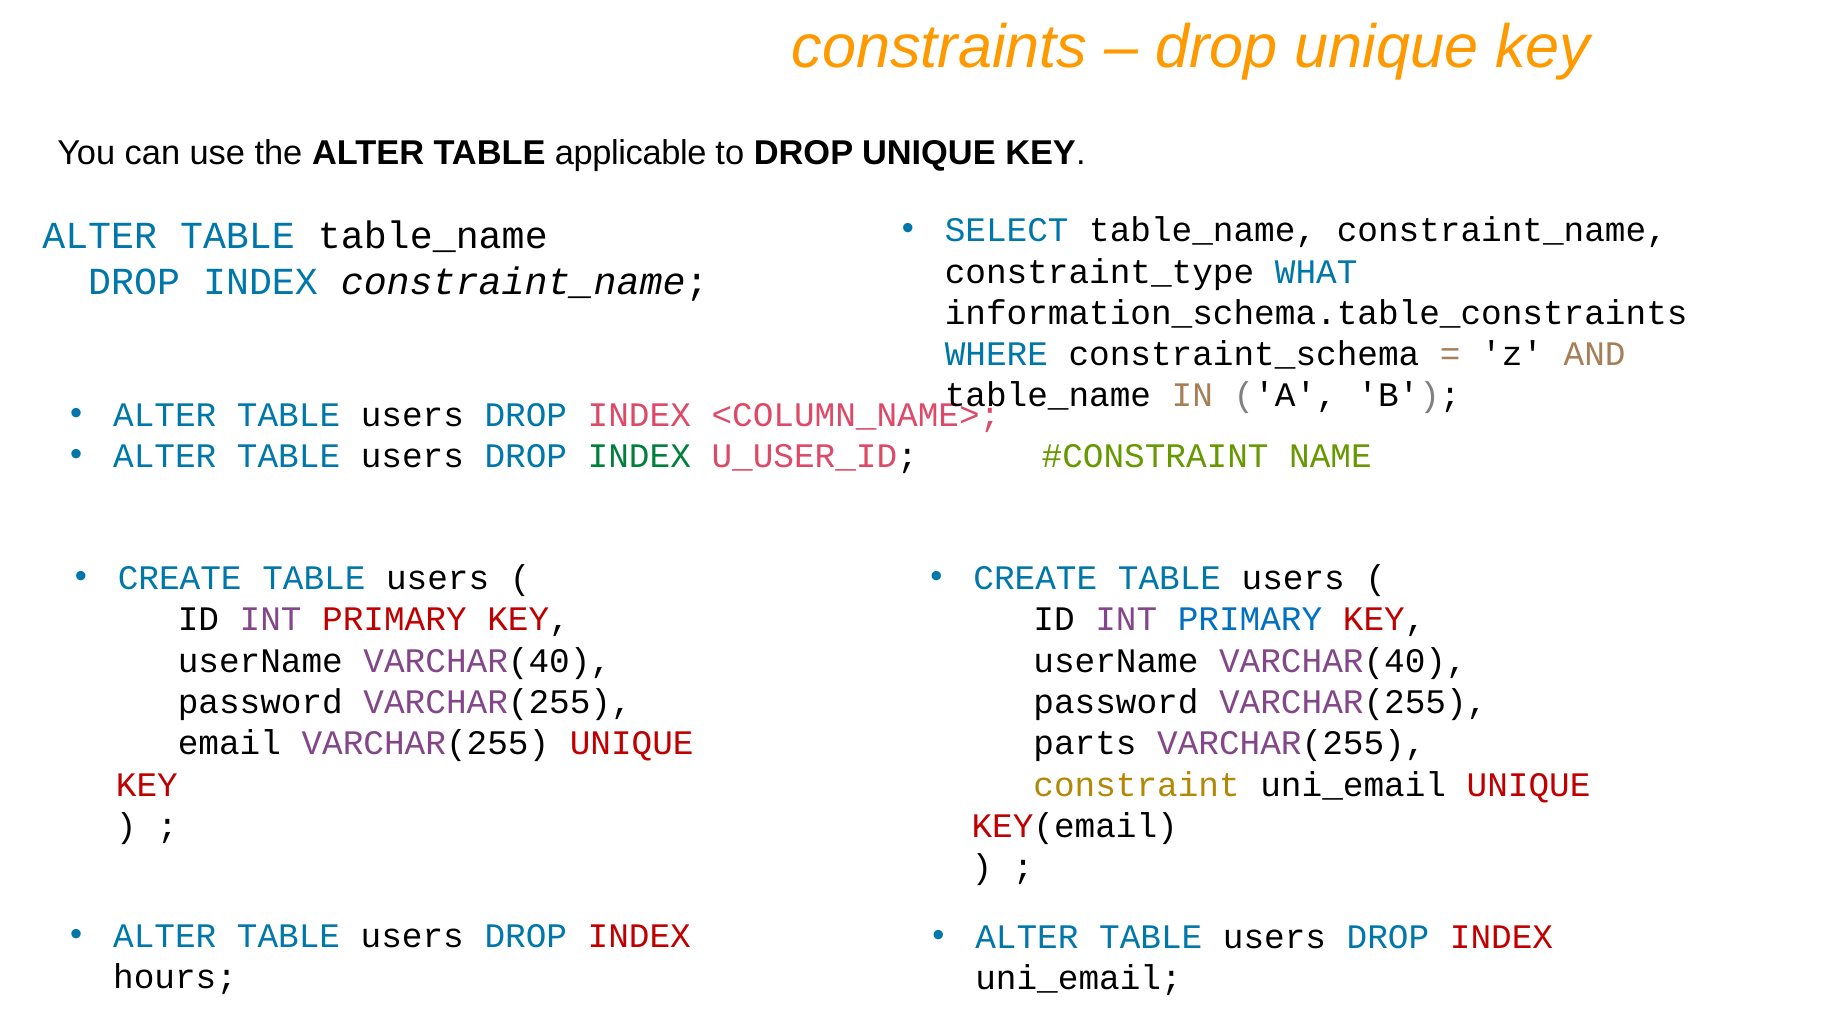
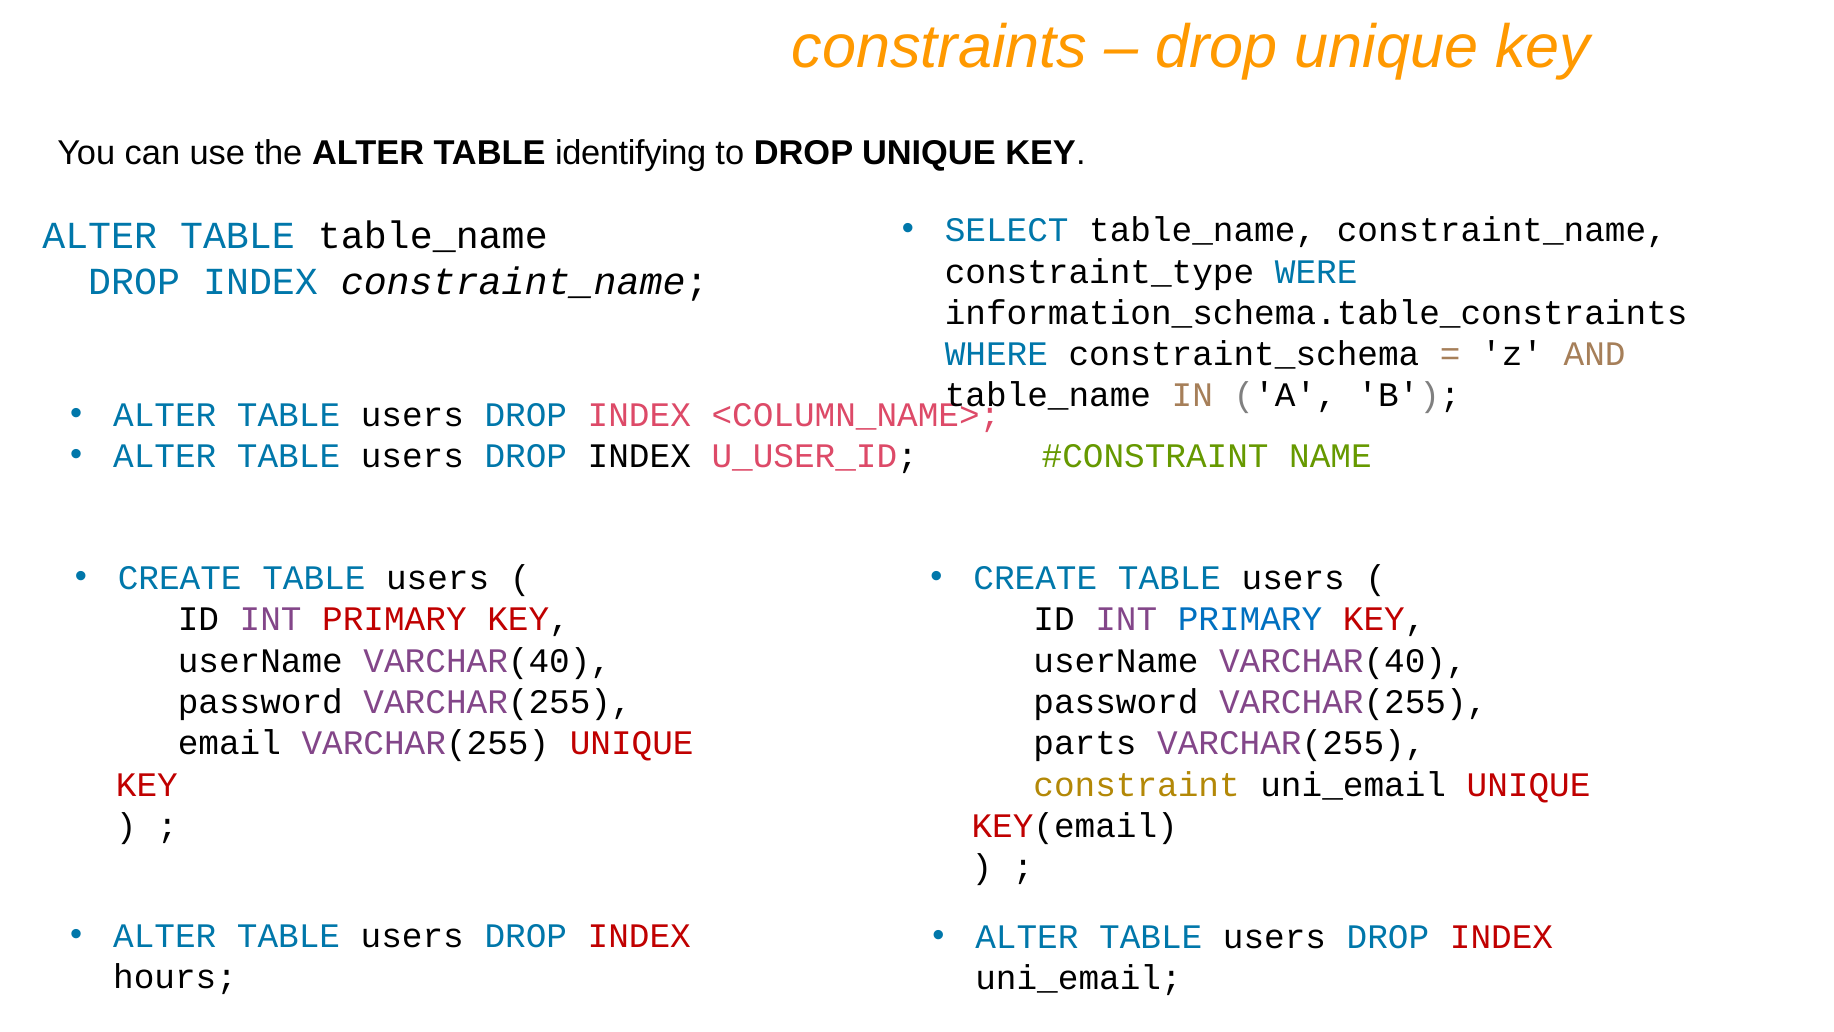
applicable: applicable -> identifying (631, 153)
WHAT: WHAT -> WERE (1316, 272)
INDEX colour: green -> black (639, 456)
